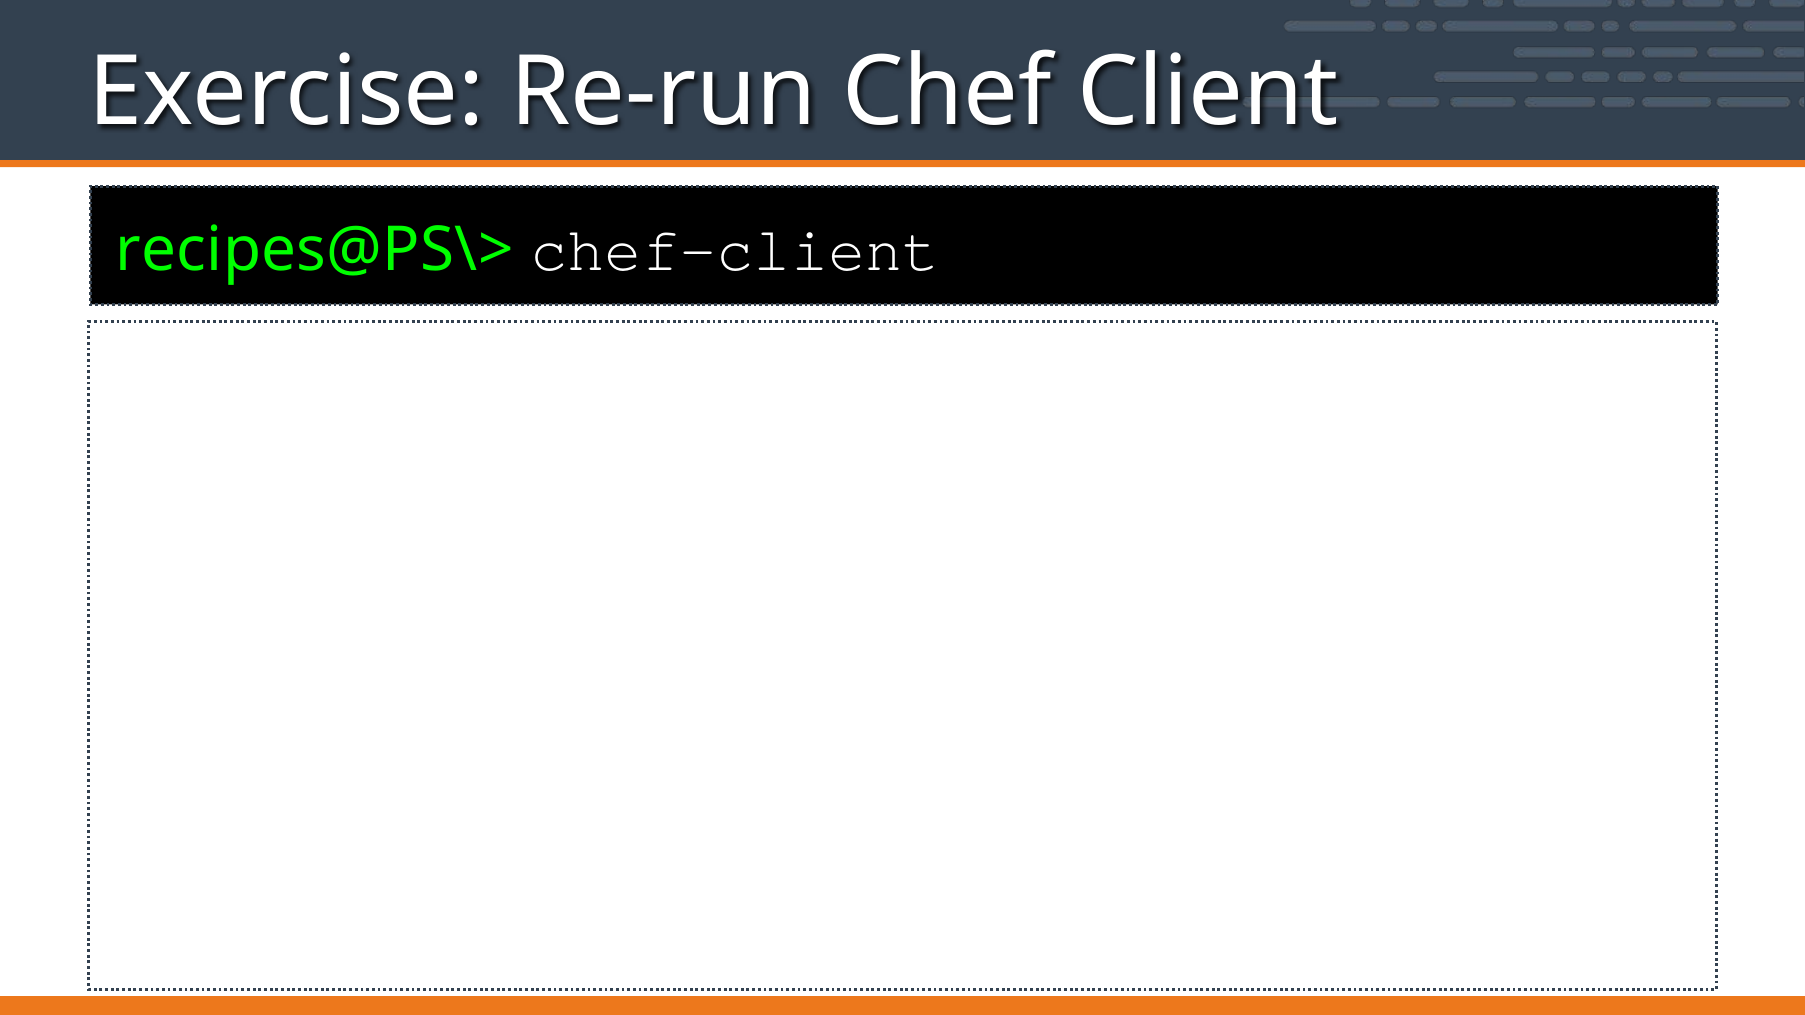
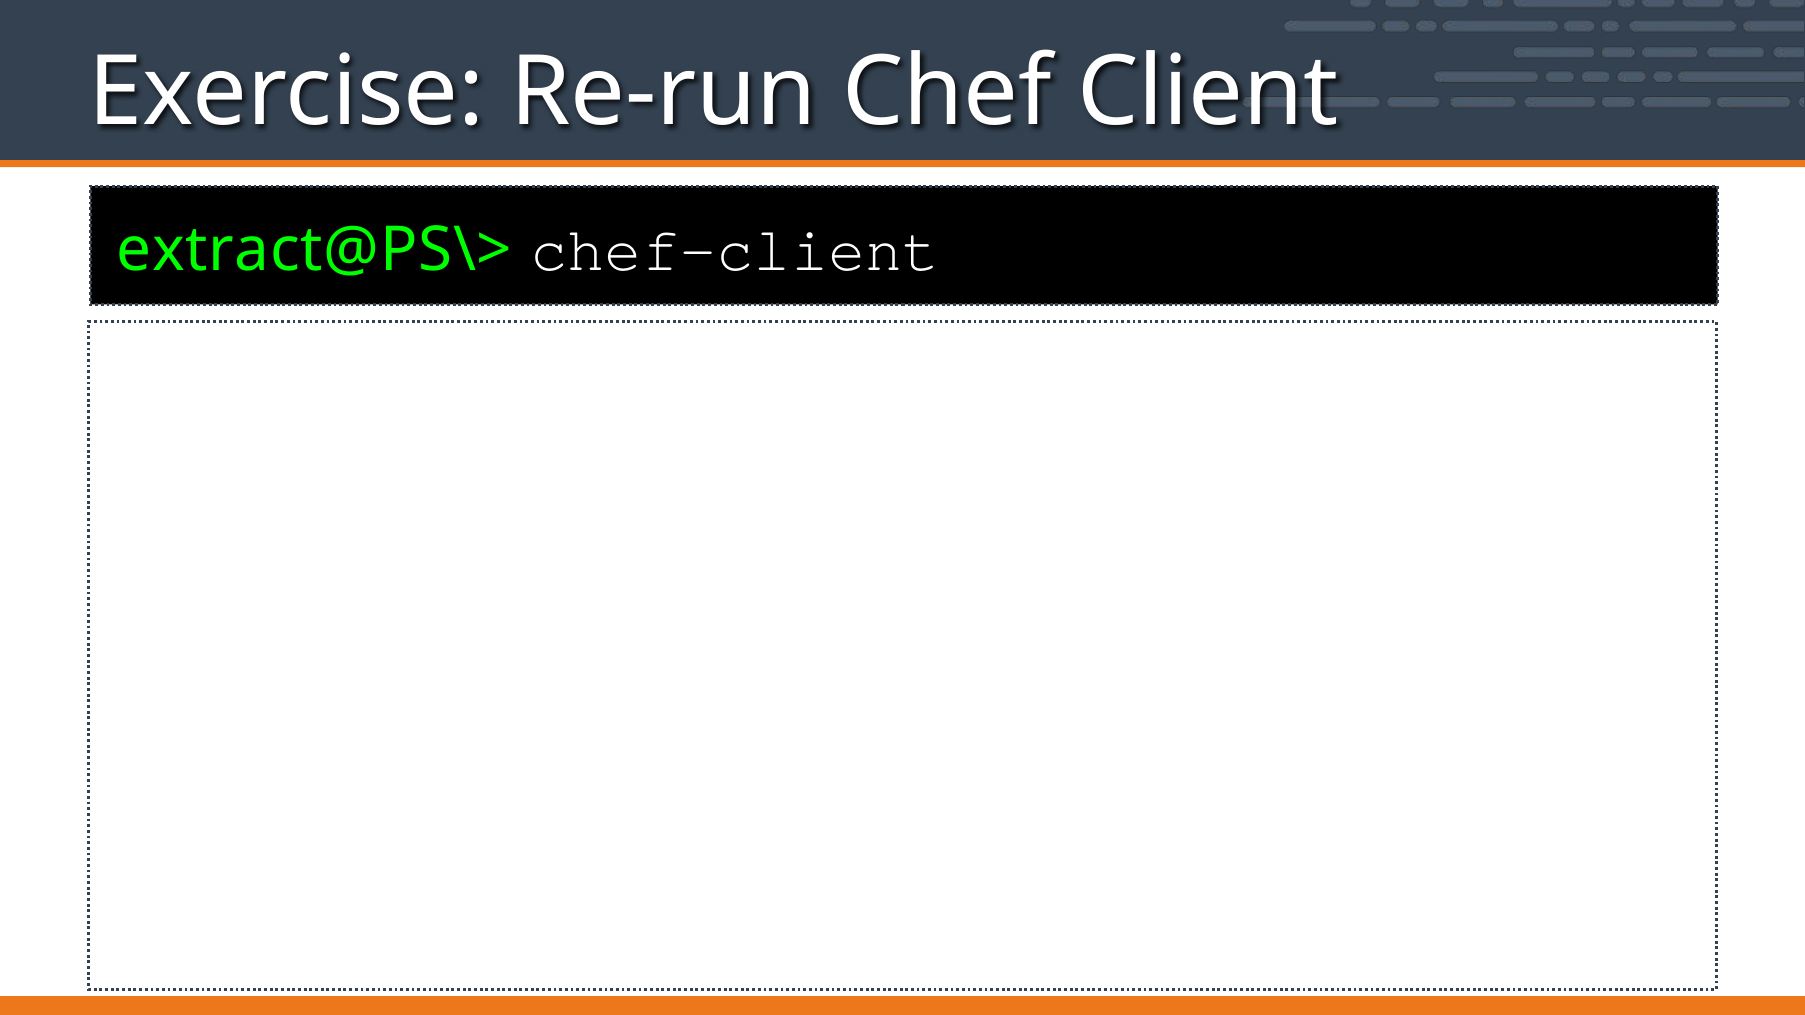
recipes@PS\>: recipes@PS\> -> extract@PS\> (314, 250)
